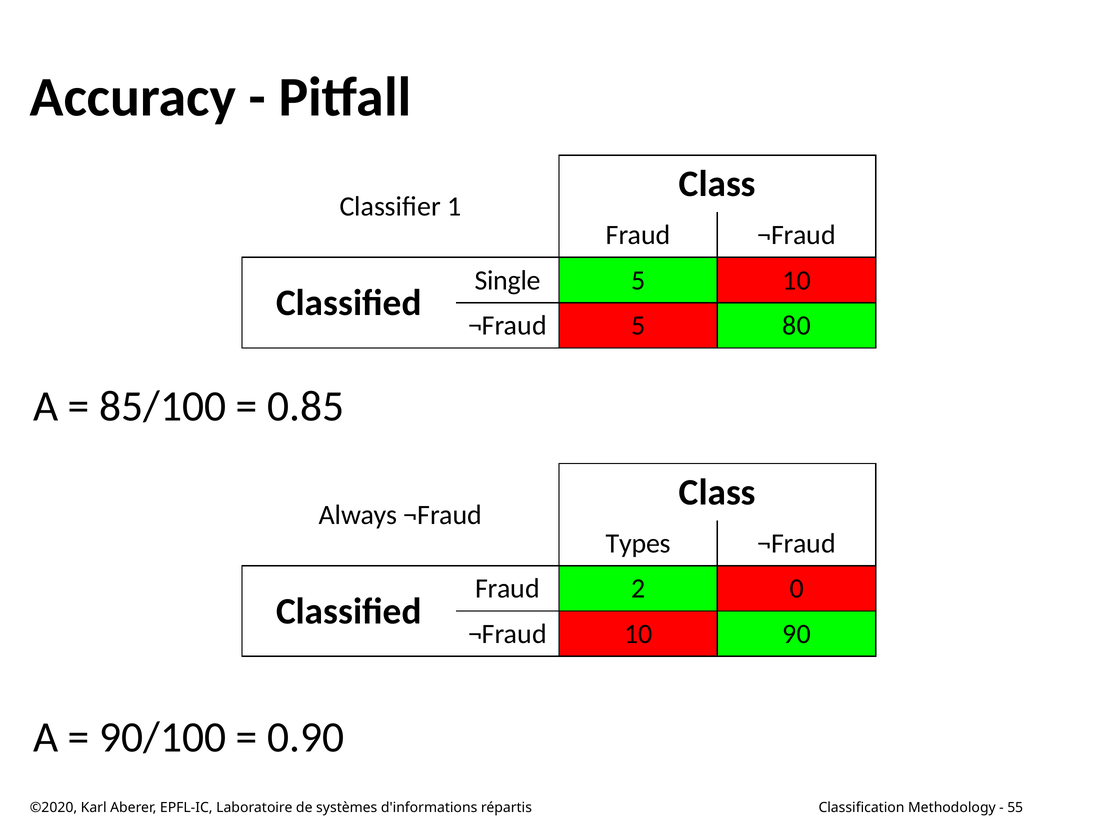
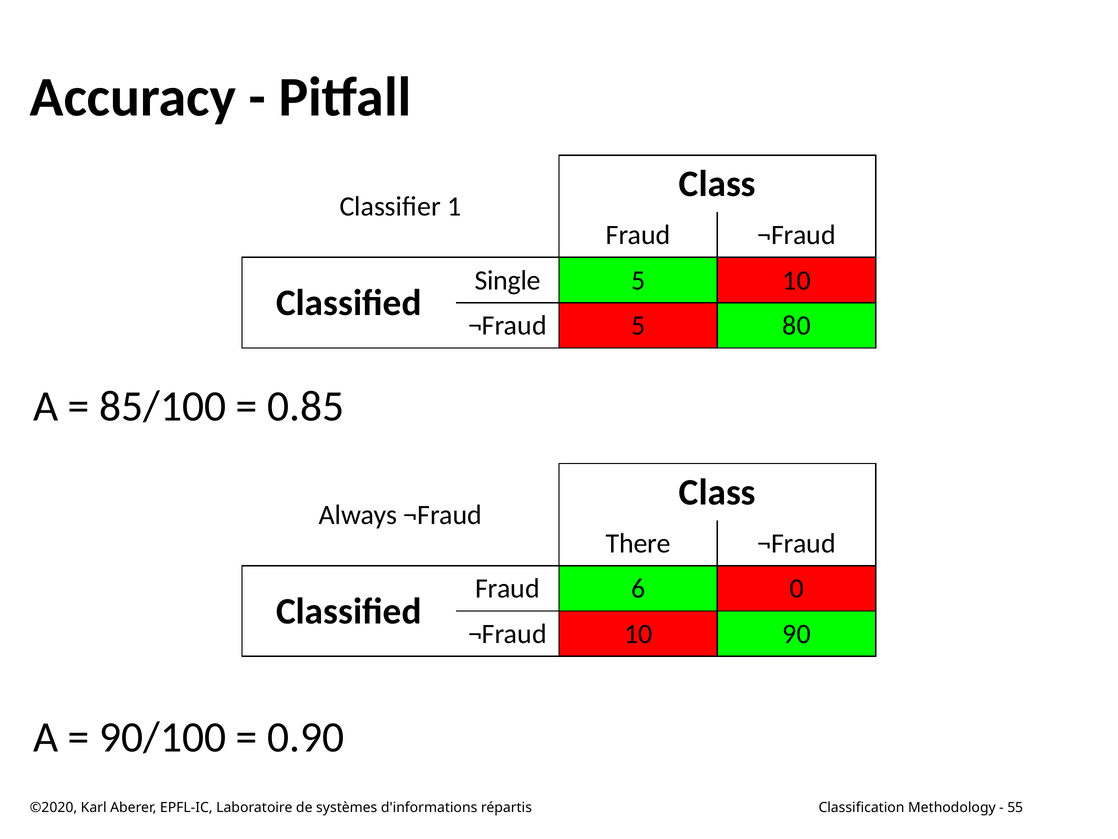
Types: Types -> There (638, 543)
2: 2 -> 6 (638, 588)
